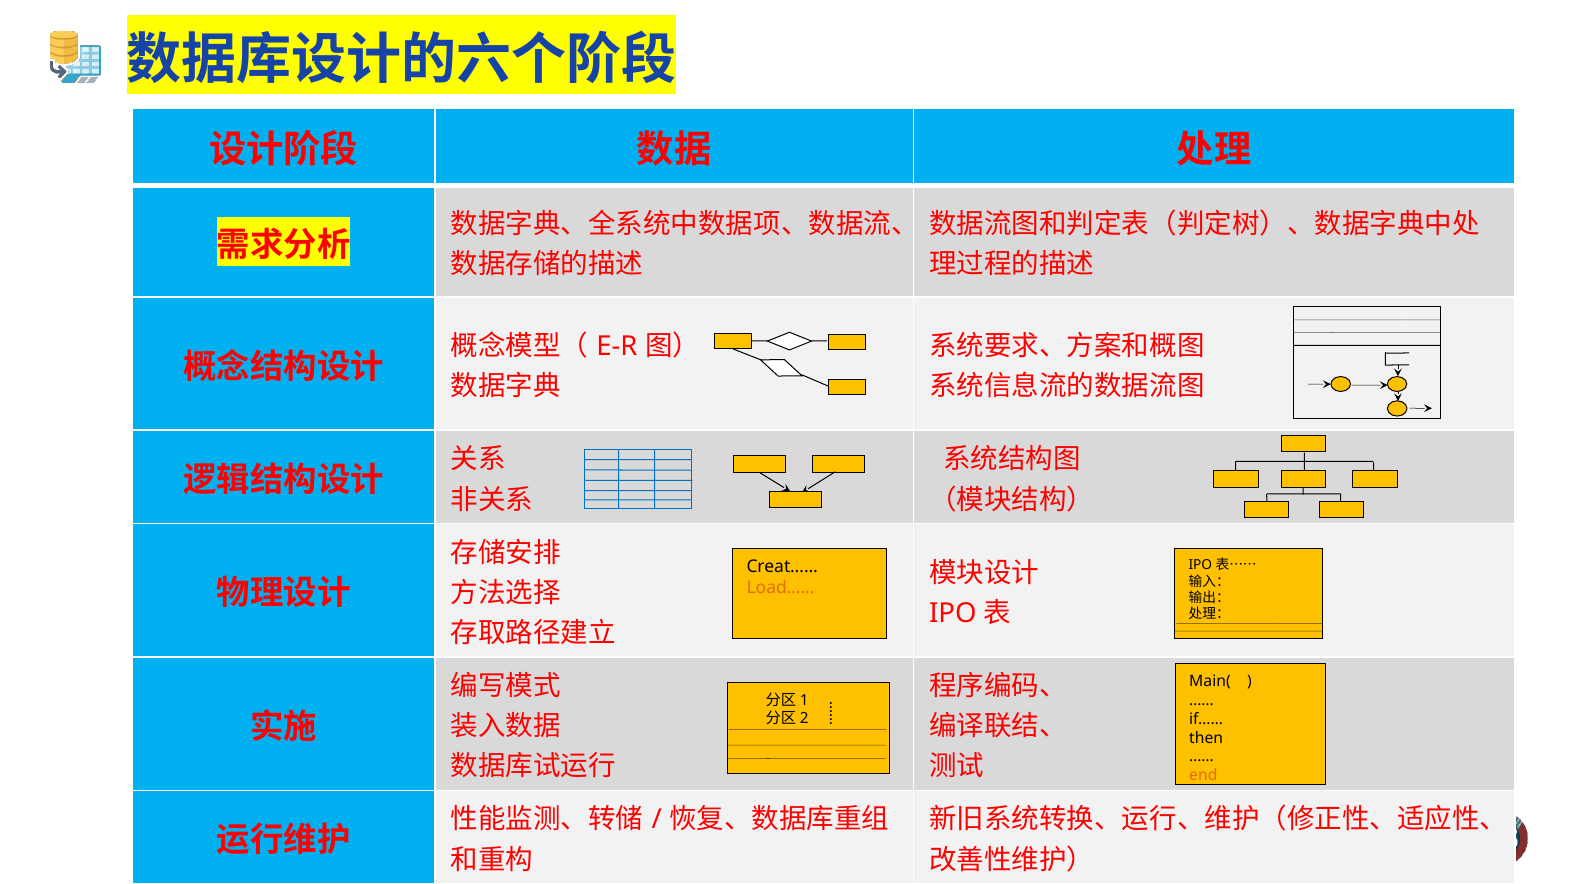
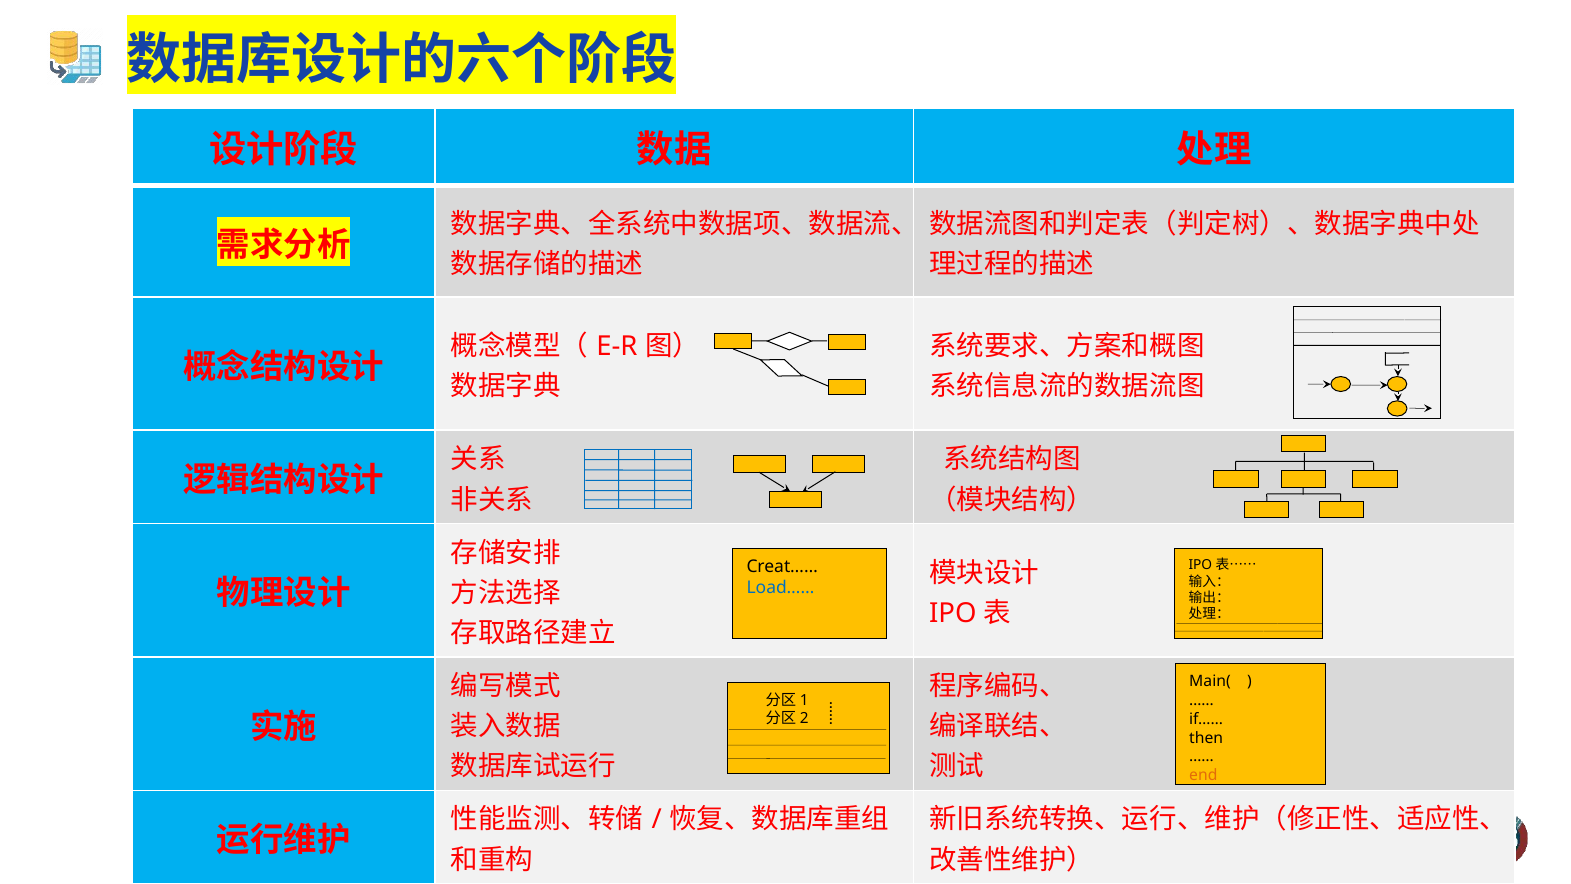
Load…… colour: orange -> blue (780, 588)
